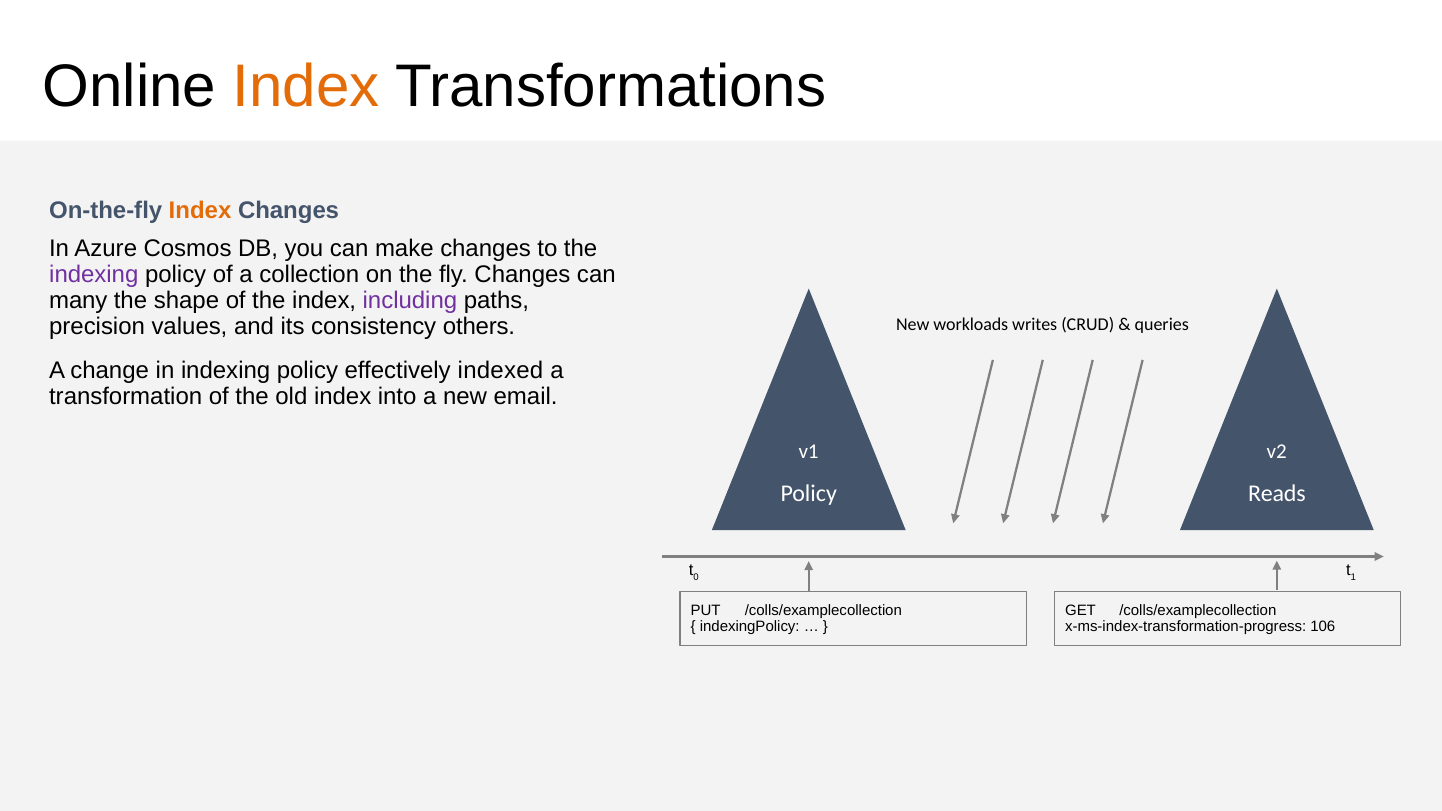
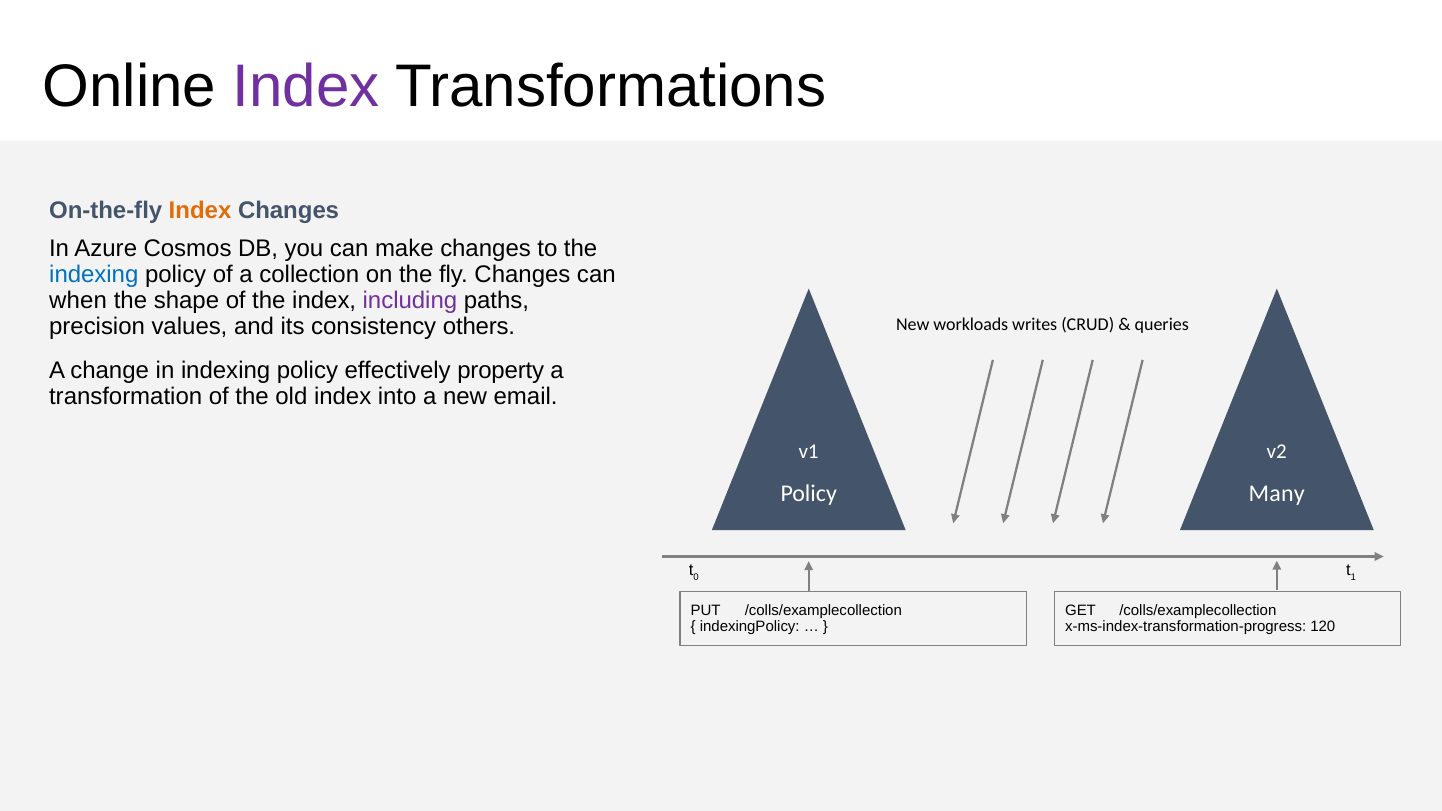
Index colour: orange -> purple (306, 87)
indexing colour: purple -> blue (94, 275)
many: many -> when (78, 301)
indexed: indexed -> property (501, 371)
Reads: Reads -> Many (1277, 494)
106: 106 -> 120 (1323, 627)
